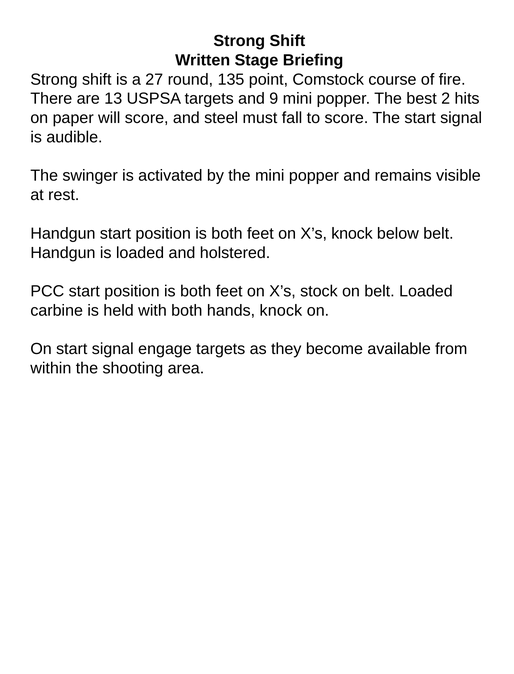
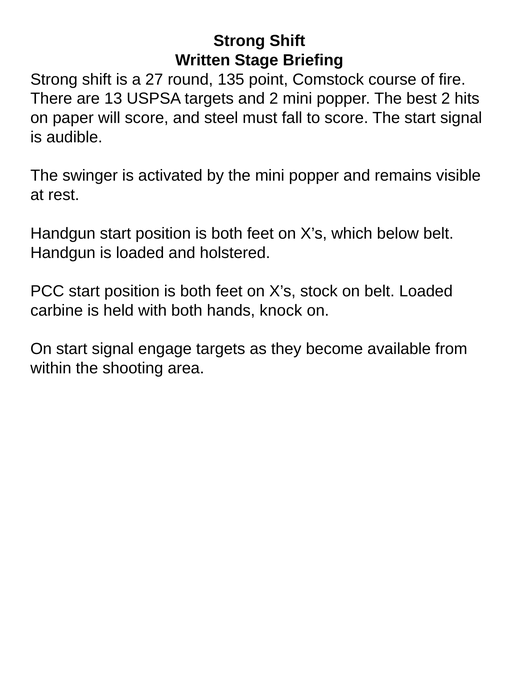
and 9: 9 -> 2 (274, 99)
X’s knock: knock -> which (352, 234)
